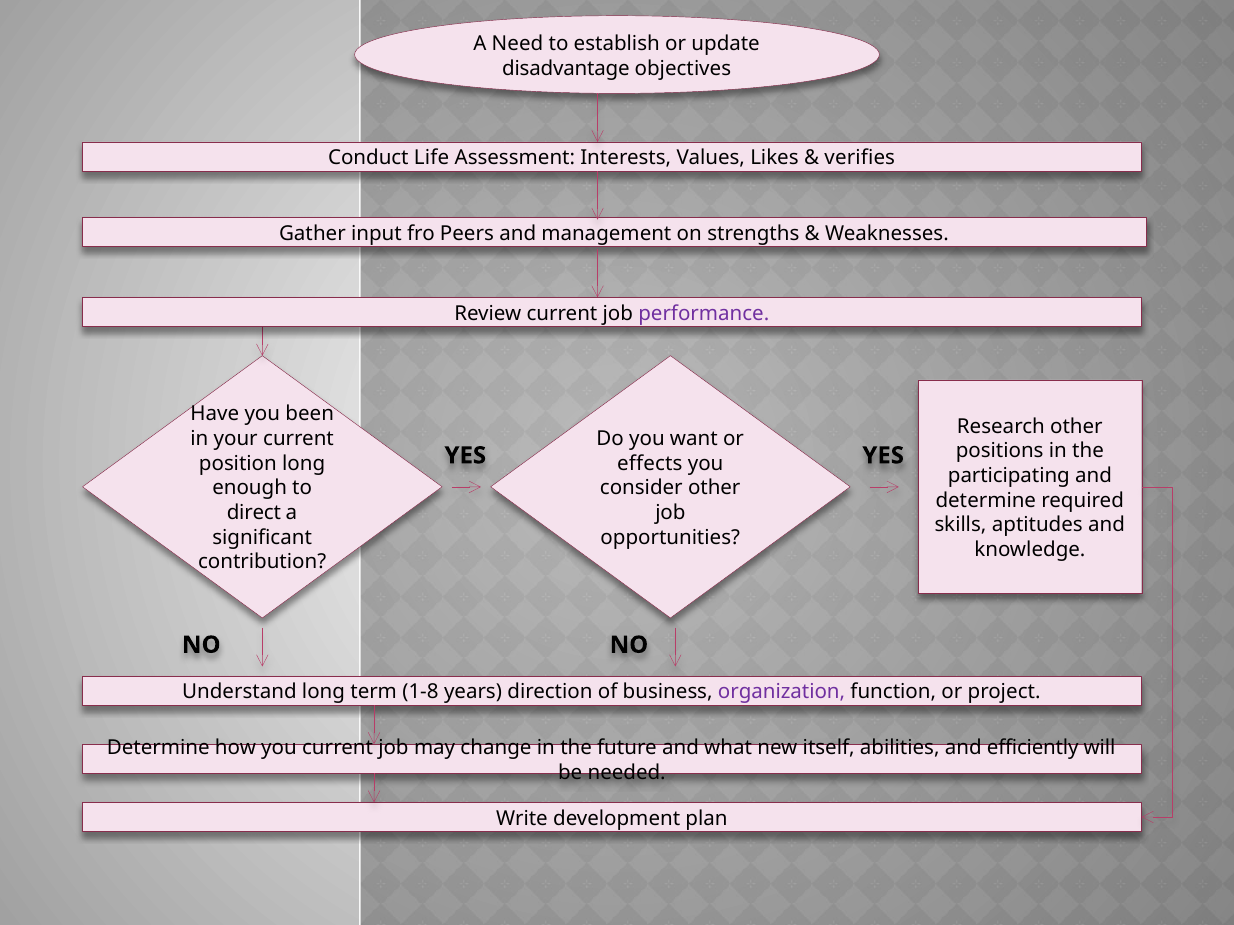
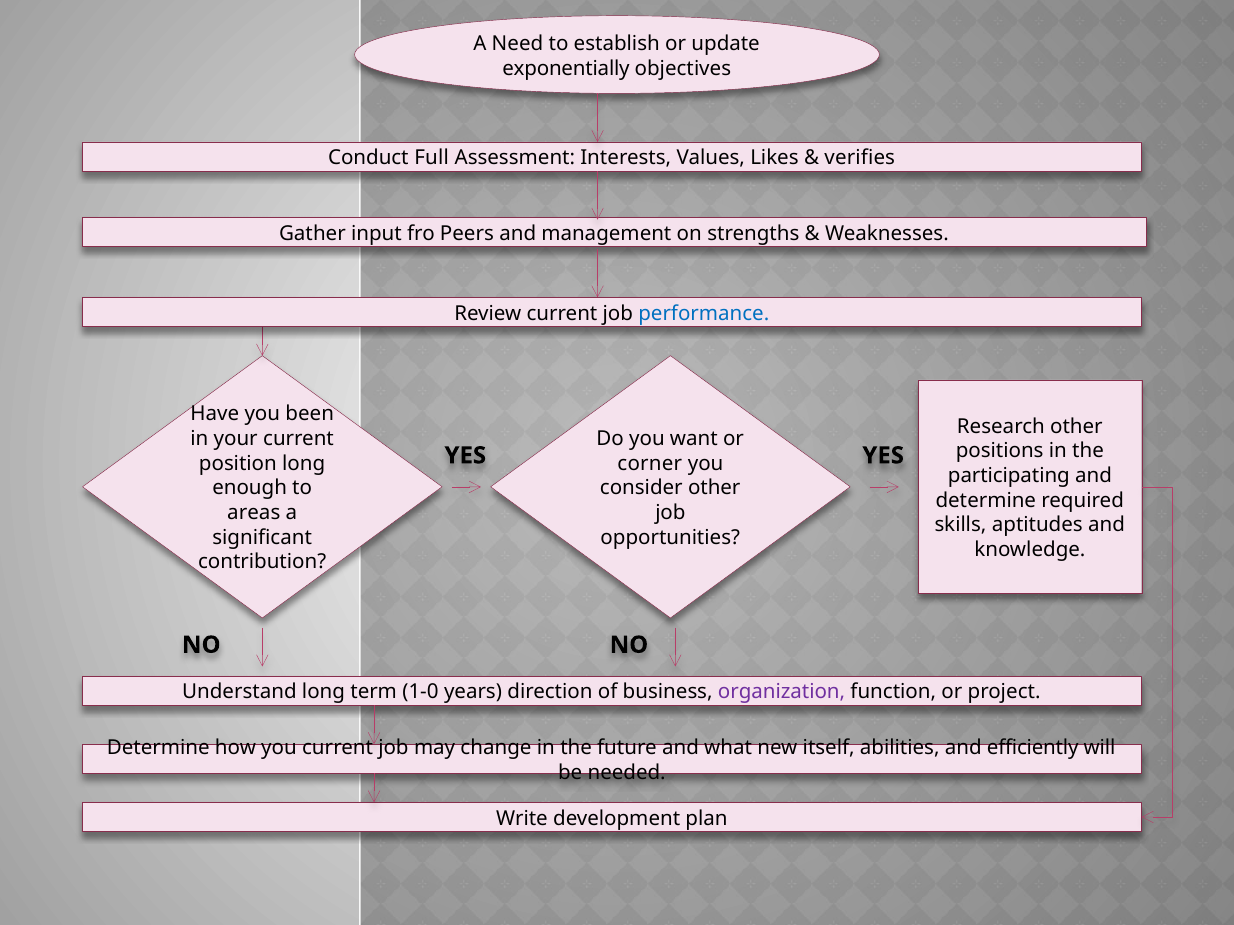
disadvantage: disadvantage -> exponentially (566, 68)
Life: Life -> Full (432, 158)
performance colour: purple -> blue (704, 314)
effects: effects -> corner (650, 464)
direct: direct -> areas (254, 513)
1-8: 1-8 -> 1-0 (420, 692)
